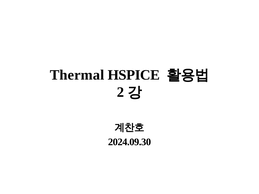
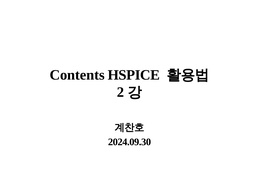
Thermal: Thermal -> Contents (77, 75)
